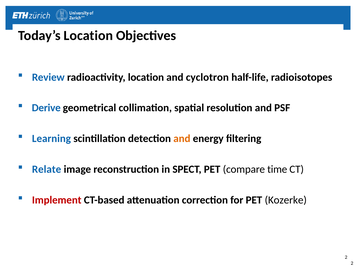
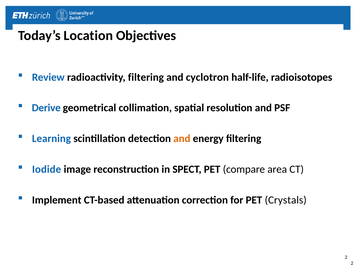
radioactivity location: location -> filtering (146, 77)
Relate: Relate -> Iodide (47, 169)
time: time -> area (277, 169)
Implement colour: red -> black (57, 200)
Kozerke: Kozerke -> Crystals (286, 200)
